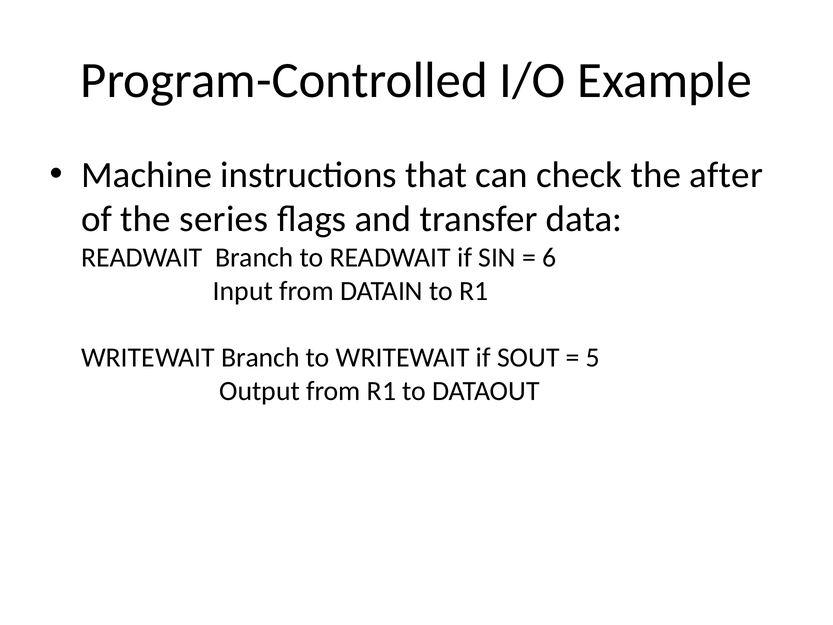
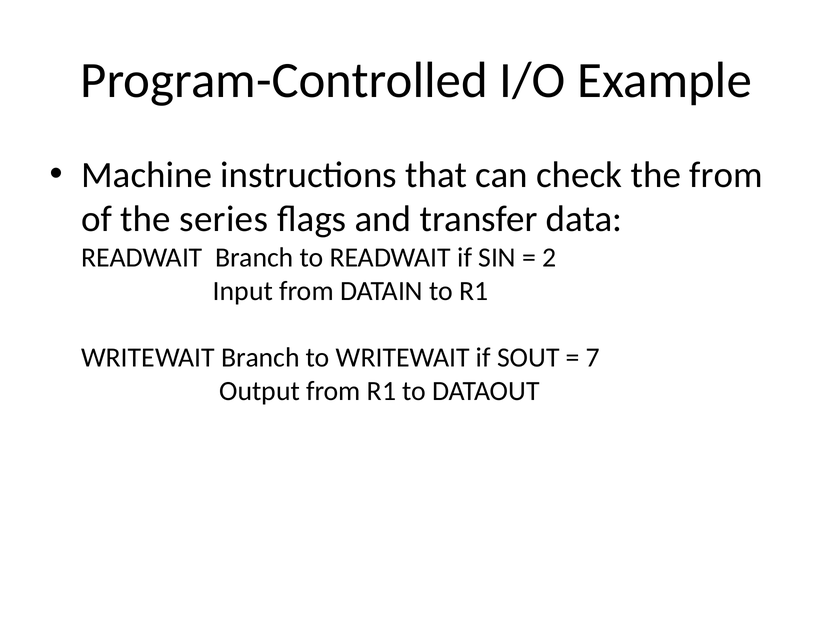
the after: after -> from (726, 175)
6: 6 -> 2 (549, 257)
5: 5 -> 7 (593, 357)
